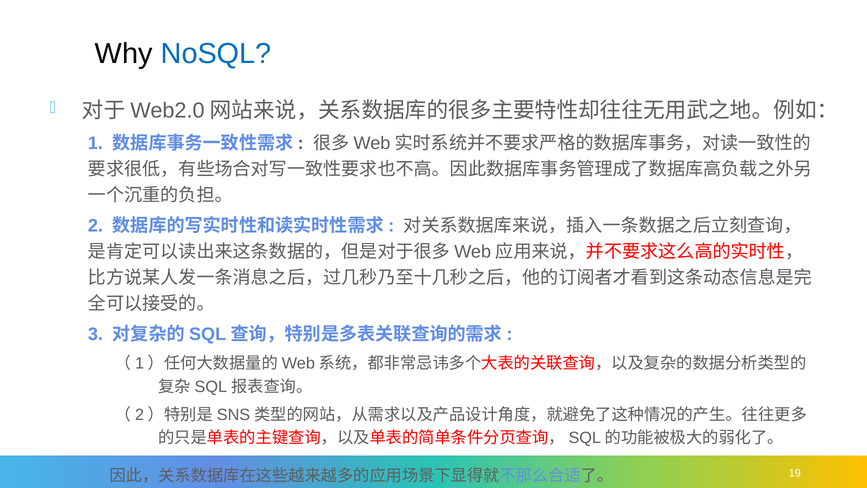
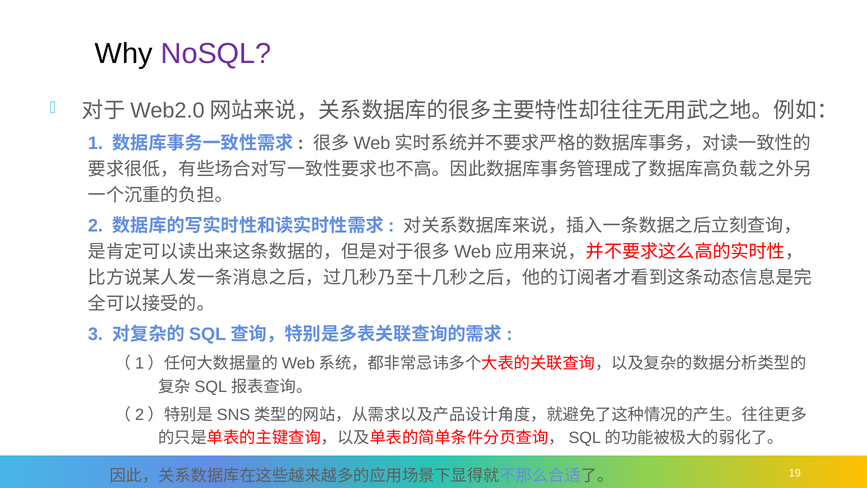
NoSQL colour: blue -> purple (216, 54)
